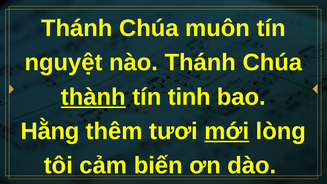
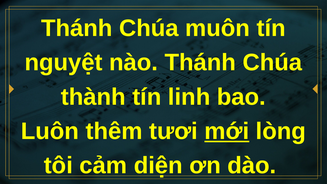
thành underline: present -> none (93, 97)
tinh: tinh -> linh (189, 97)
Hằng: Hằng -> Luôn (50, 131)
biến: biến -> diện (158, 166)
